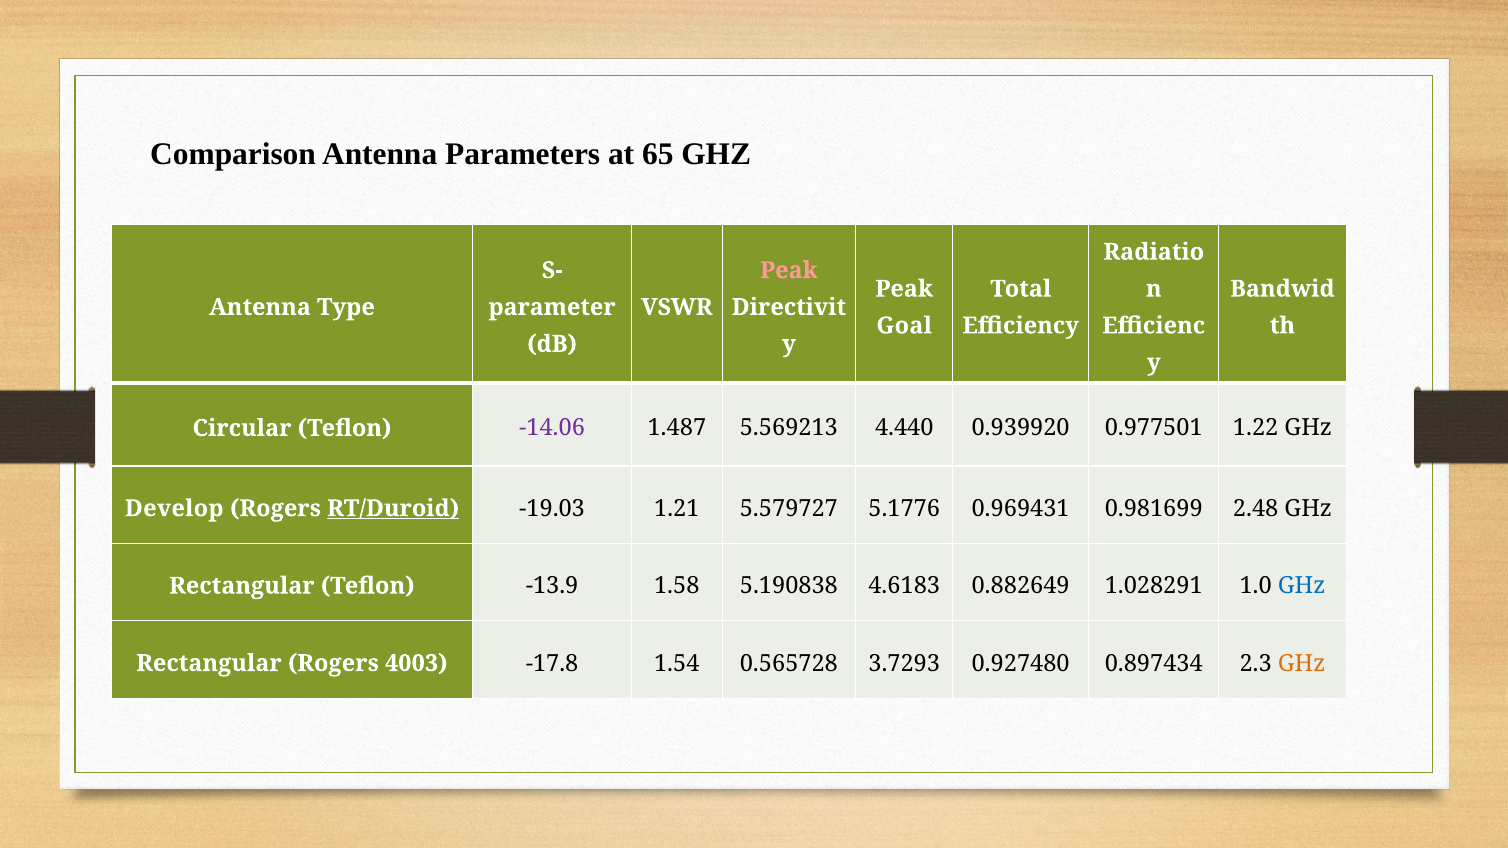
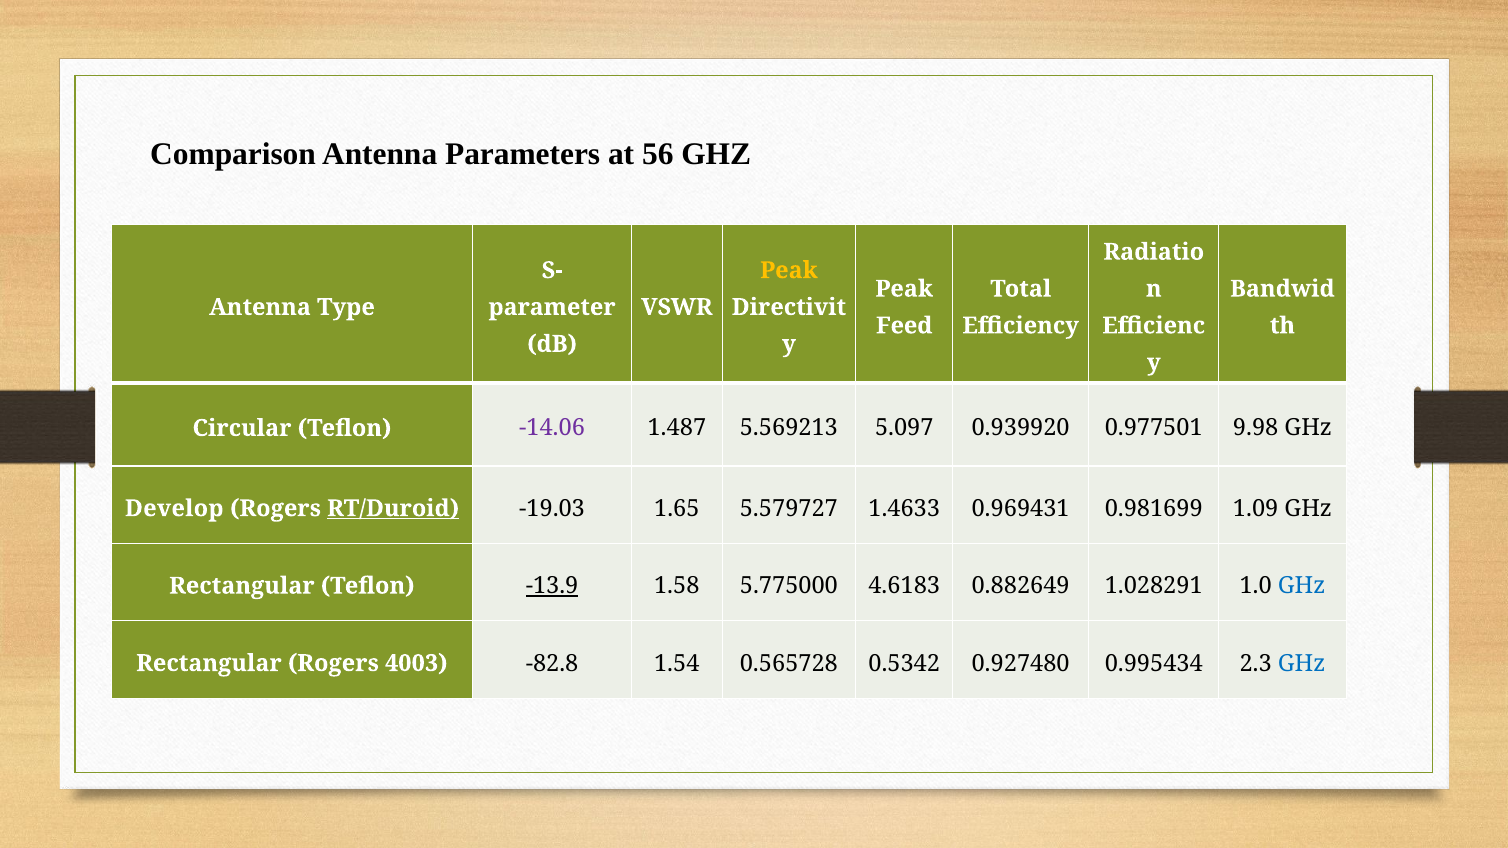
65: 65 -> 56 (658, 154)
Peak colour: pink -> yellow (789, 270)
Goal: Goal -> Feed (904, 326)
4.440: 4.440 -> 5.097 (904, 428)
1.22: 1.22 -> 9.98 (1256, 428)
1.21: 1.21 -> 1.65 (677, 509)
5.1776: 5.1776 -> 1.4633 (904, 509)
2.48: 2.48 -> 1.09 (1256, 509)
-13.9 underline: none -> present (552, 586)
5.190838: 5.190838 -> 5.775000 (789, 586)
-17.8: -17.8 -> -82.8 (552, 663)
3.7293: 3.7293 -> 0.5342 (904, 663)
0.897434: 0.897434 -> 0.995434 (1154, 663)
GHz colour: orange -> blue (1302, 663)
